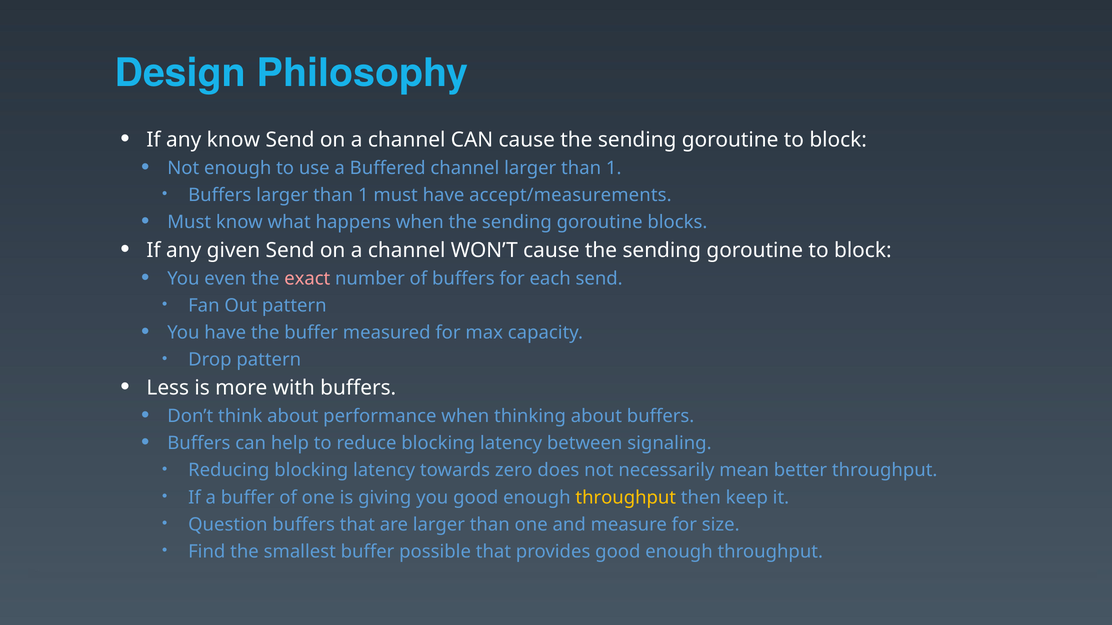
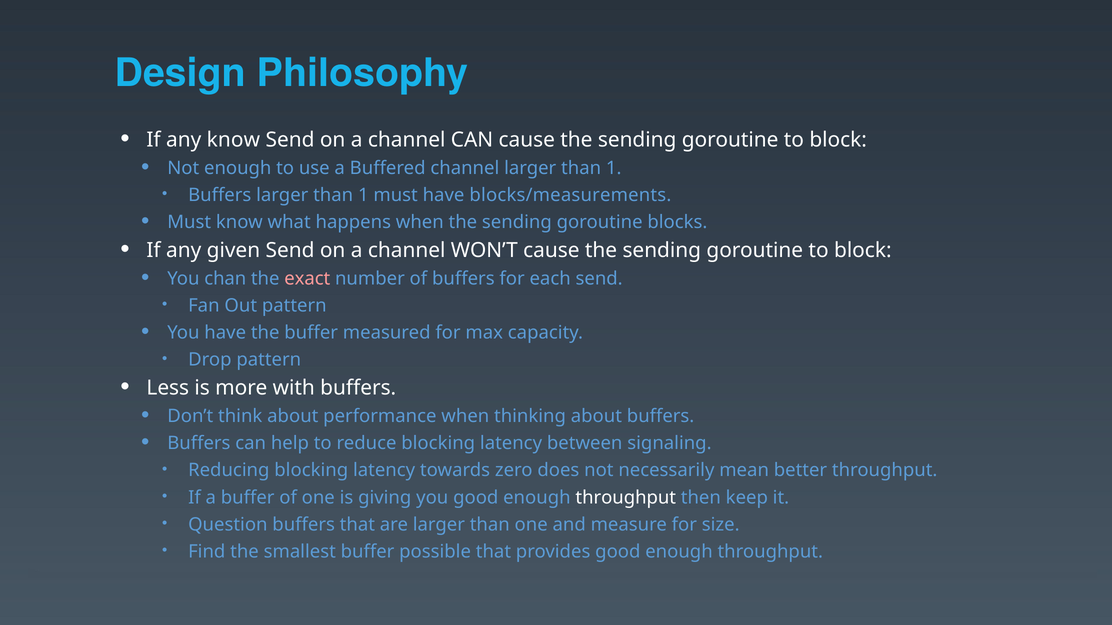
accept/measurements: accept/measurements -> blocks/measurements (570, 195)
even: even -> chan (225, 279)
throughput colour: yellow -> white (626, 498)
